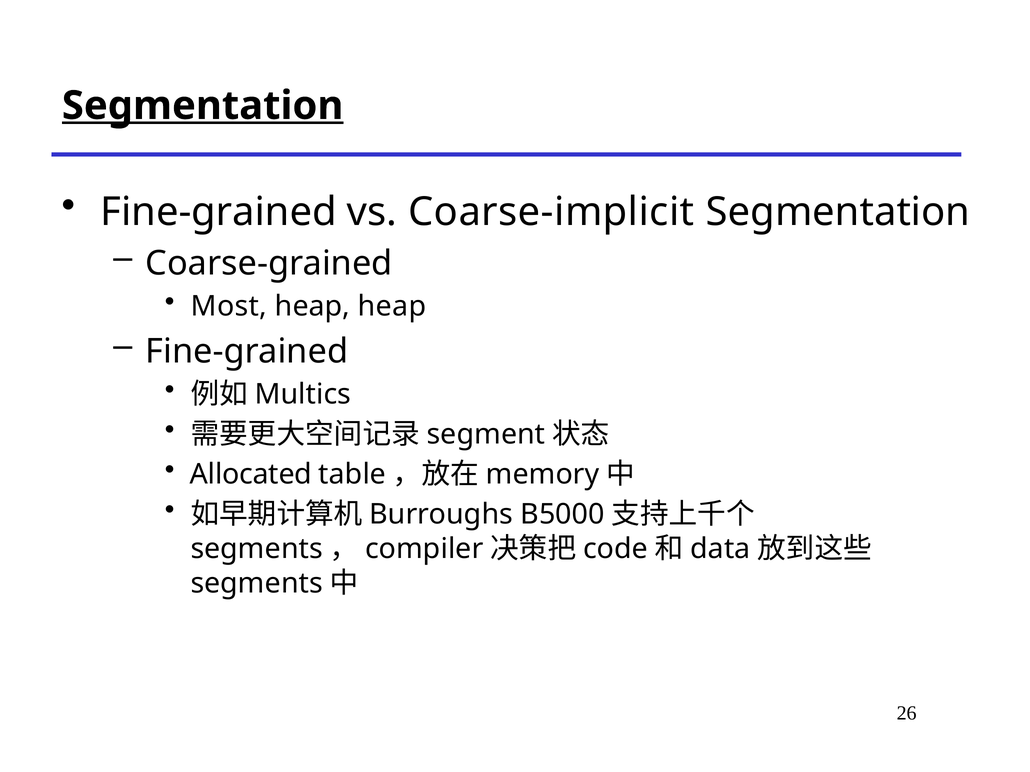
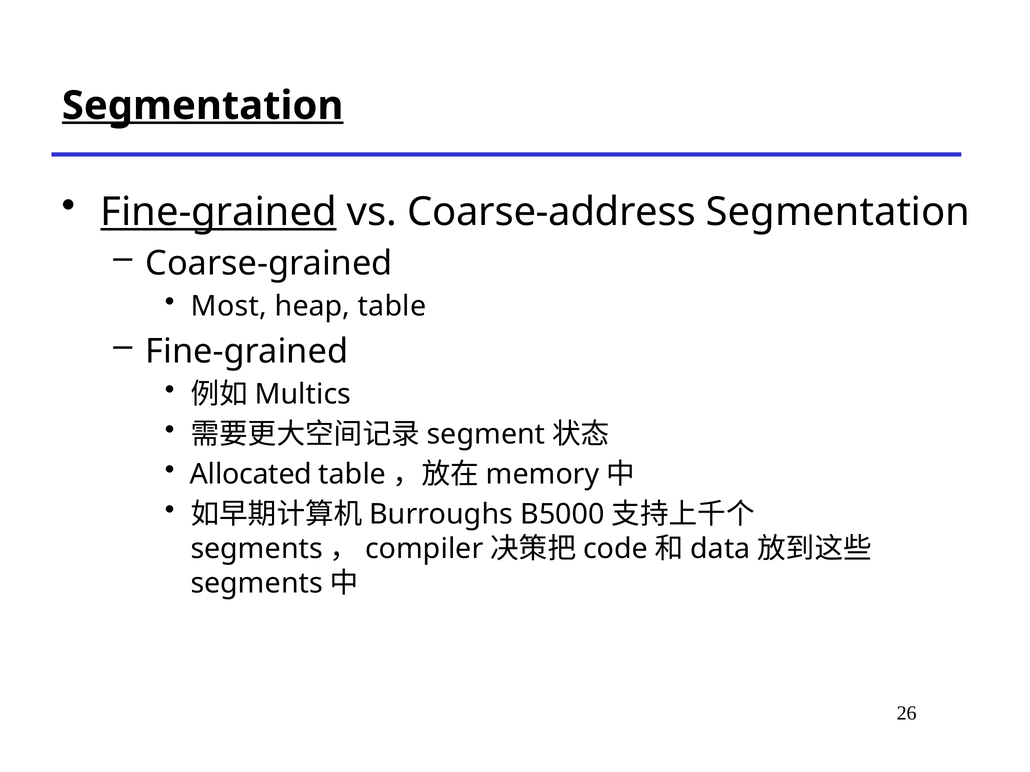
Fine-grained underline: none -> present (219, 212)
Coarse-implicit: Coarse-implicit -> Coarse-address (552, 212)
heap heap: heap -> table (392, 306)
